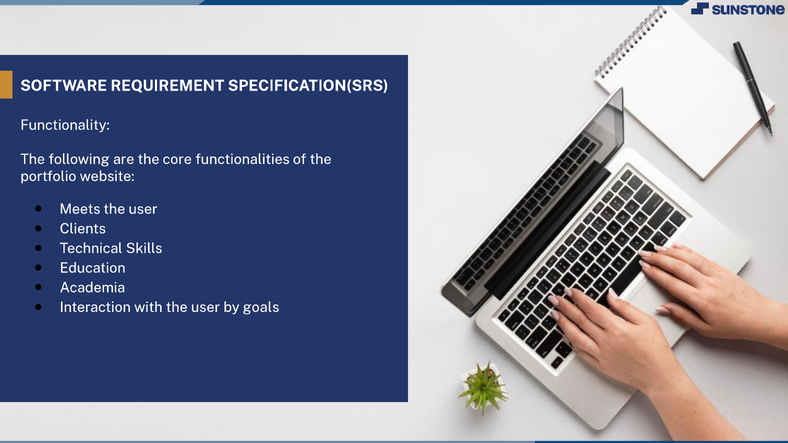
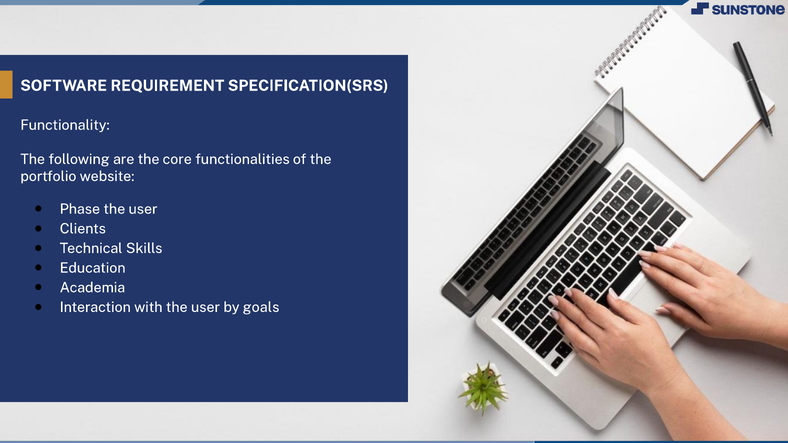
Meets: Meets -> Phase (80, 209)
